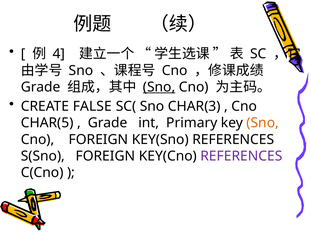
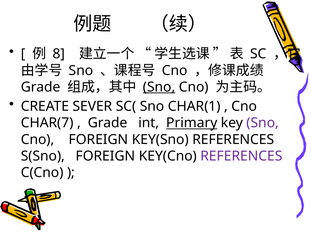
4: 4 -> 8 (59, 54)
FALSE: FALSE -> SEVER (92, 106)
CHAR(3: CHAR(3 -> CHAR(1 (194, 106)
CHAR(5: CHAR(5 -> CHAR(7 (47, 123)
Primary underline: none -> present (192, 123)
Sno colour: orange -> purple (263, 123)
